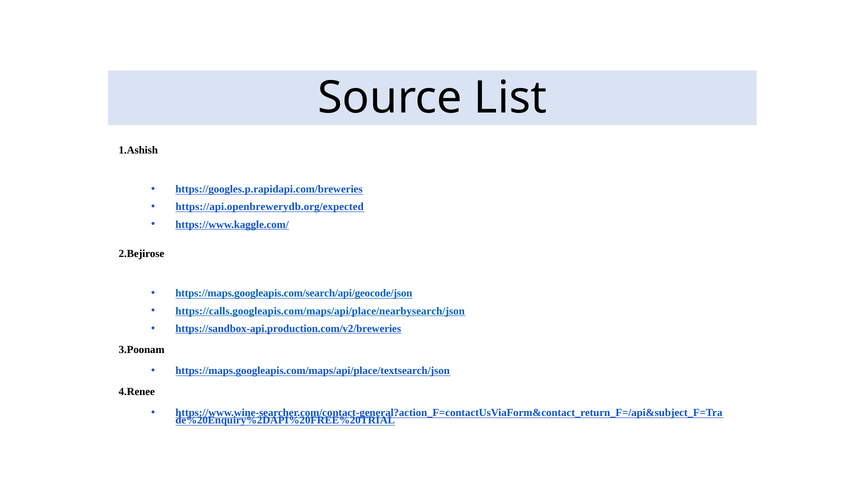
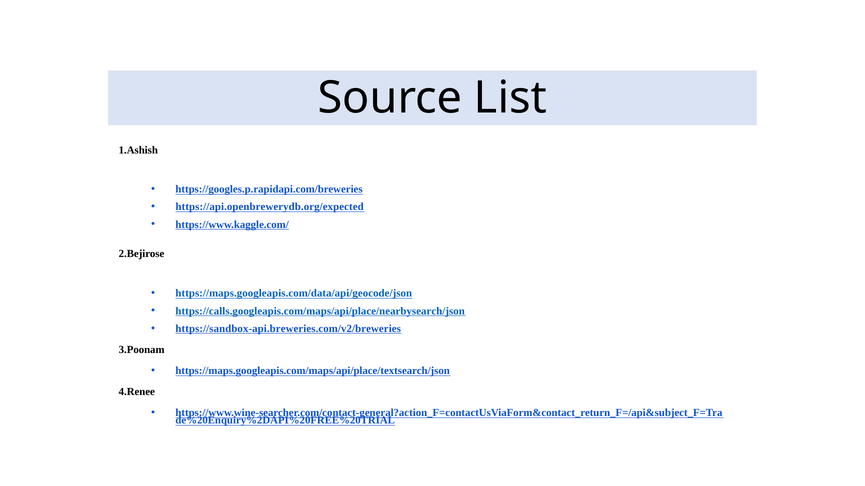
https://maps.googleapis.com/search/api/geocode/json: https://maps.googleapis.com/search/api/geocode/json -> https://maps.googleapis.com/data/api/geocode/json (294, 294)
https://sandbox-api.production.com/v2/breweries: https://sandbox-api.production.com/v2/breweries -> https://sandbox-api.breweries.com/v2/breweries (288, 329)
